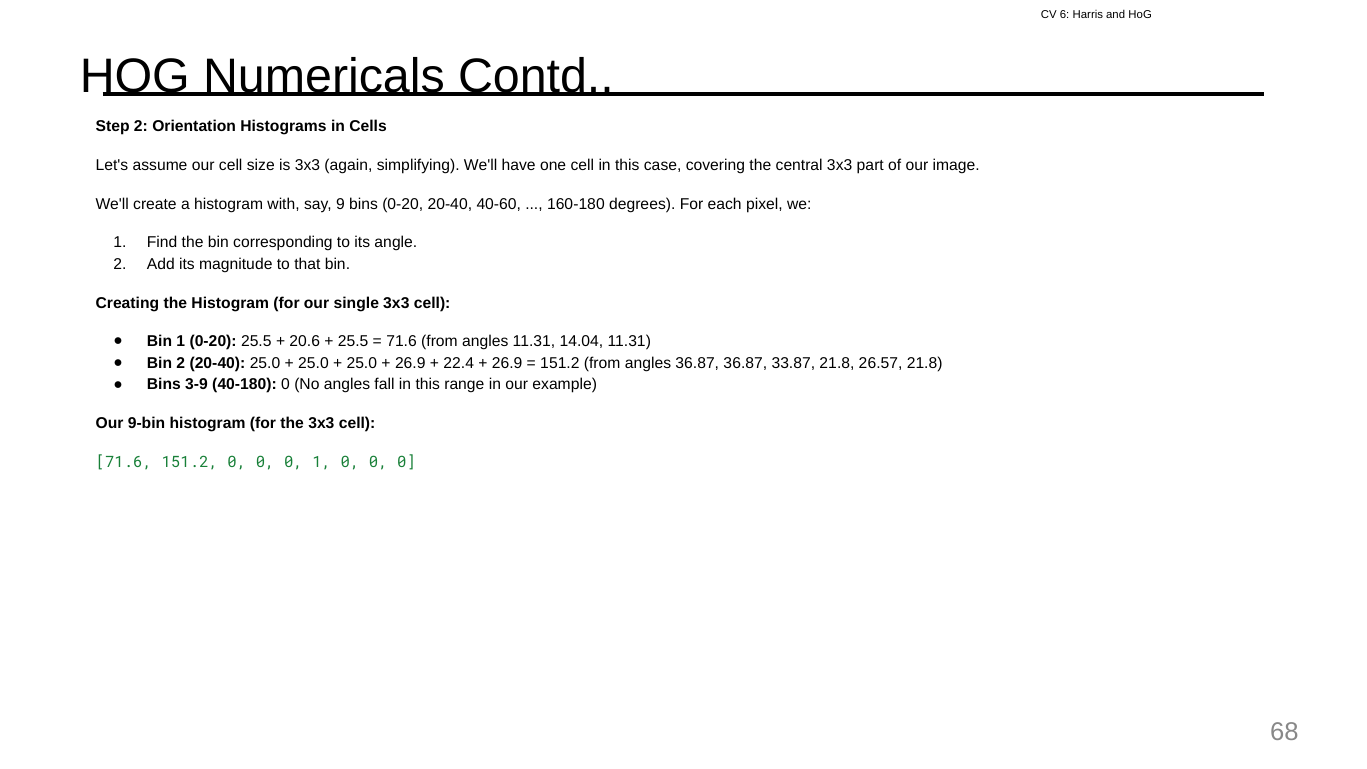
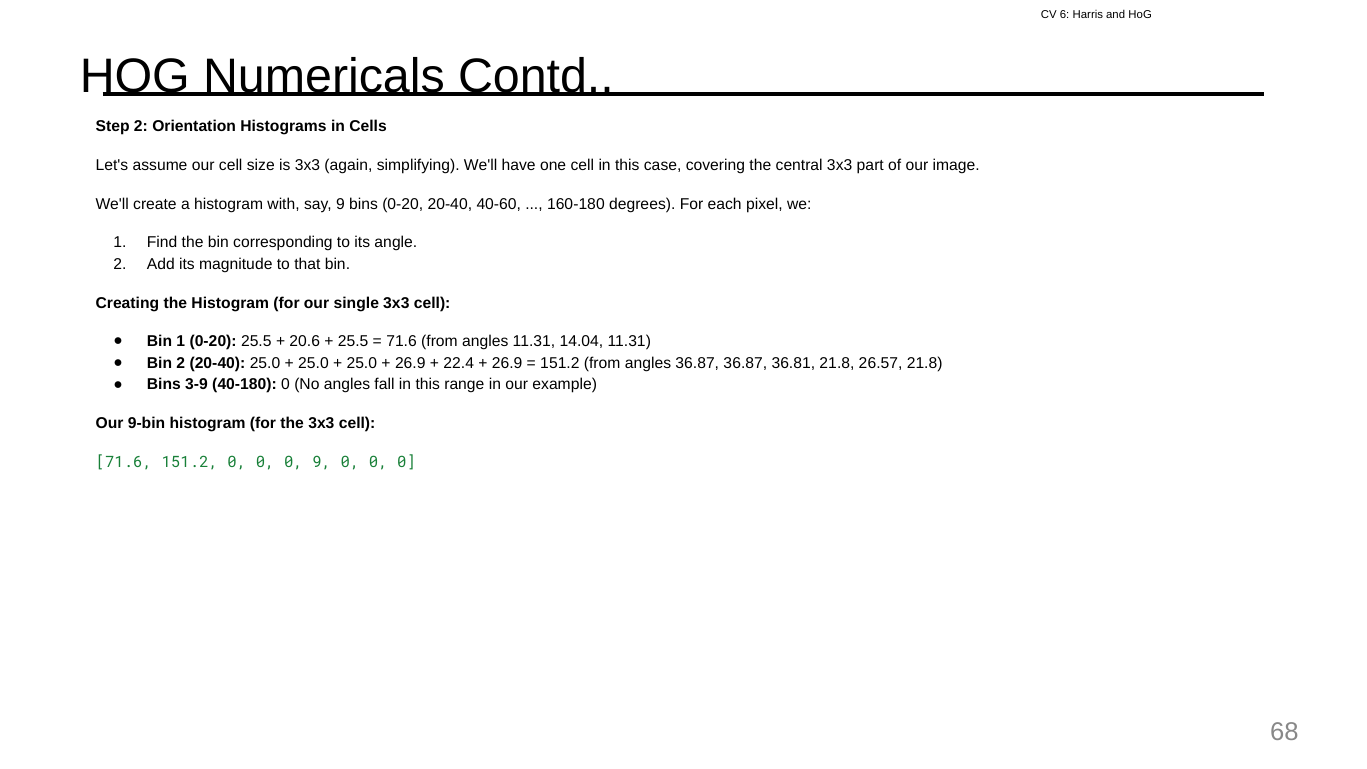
33.87: 33.87 -> 36.81 (793, 363)
0 1: 1 -> 9 (322, 462)
